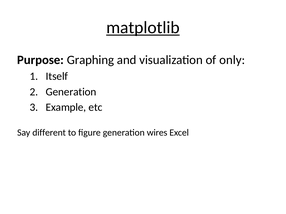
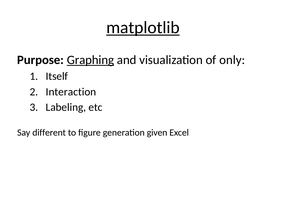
Graphing underline: none -> present (90, 60)
Generation: Generation -> Interaction (71, 92)
Example: Example -> Labeling (66, 108)
wires: wires -> given (157, 133)
